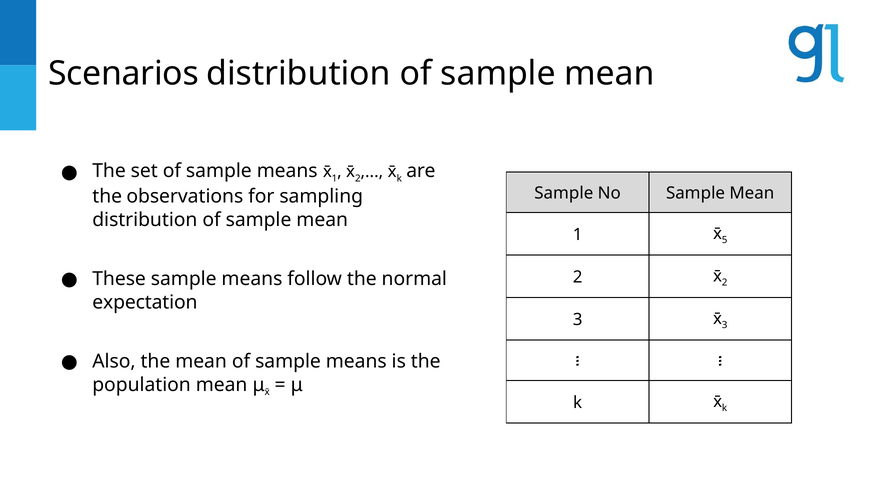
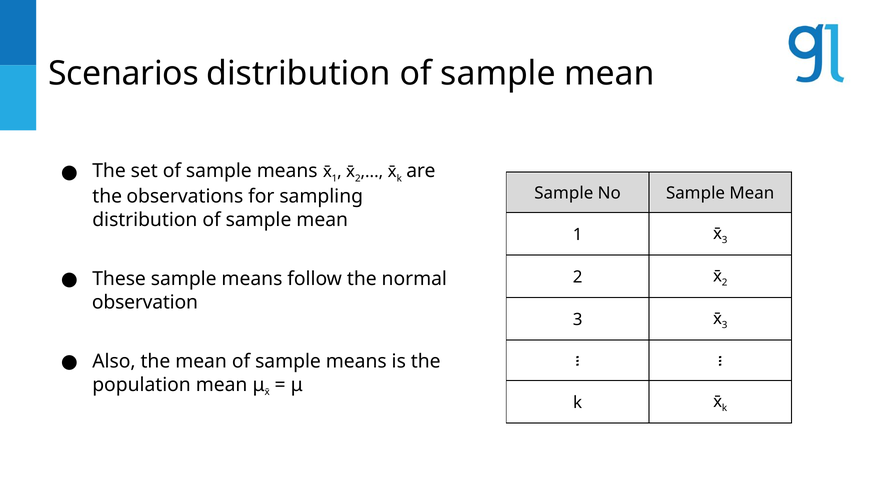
5: 5 -> 3 (725, 240)
expectation: expectation -> observation (145, 302)
